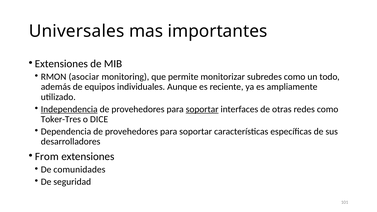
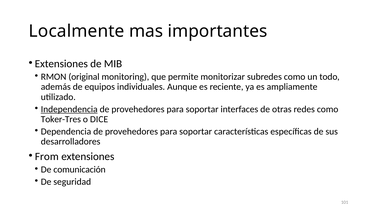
Universales: Universales -> Localmente (77, 31)
asociar: asociar -> original (84, 77)
soportar underline: present -> none (202, 109)
comunidades: comunidades -> comunicación (80, 170)
